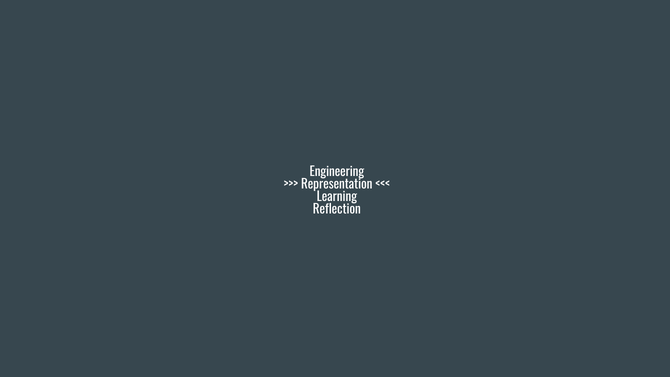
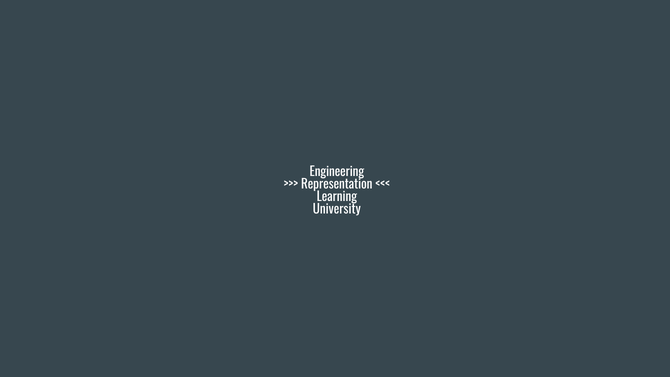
Reflection: Reflection -> University (337, 209)
